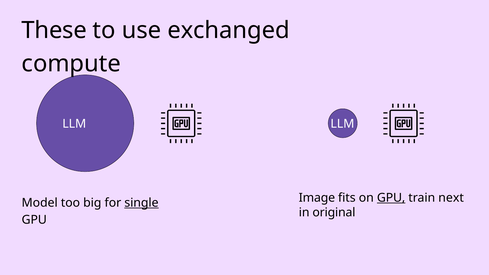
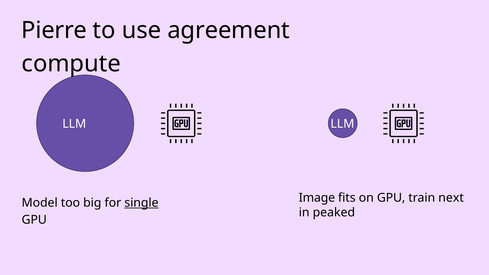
These: These -> Pierre (54, 30)
exchanged: exchanged -> agreement (229, 30)
GPU underline: present -> none (391, 198)
original: original -> peaked (334, 213)
